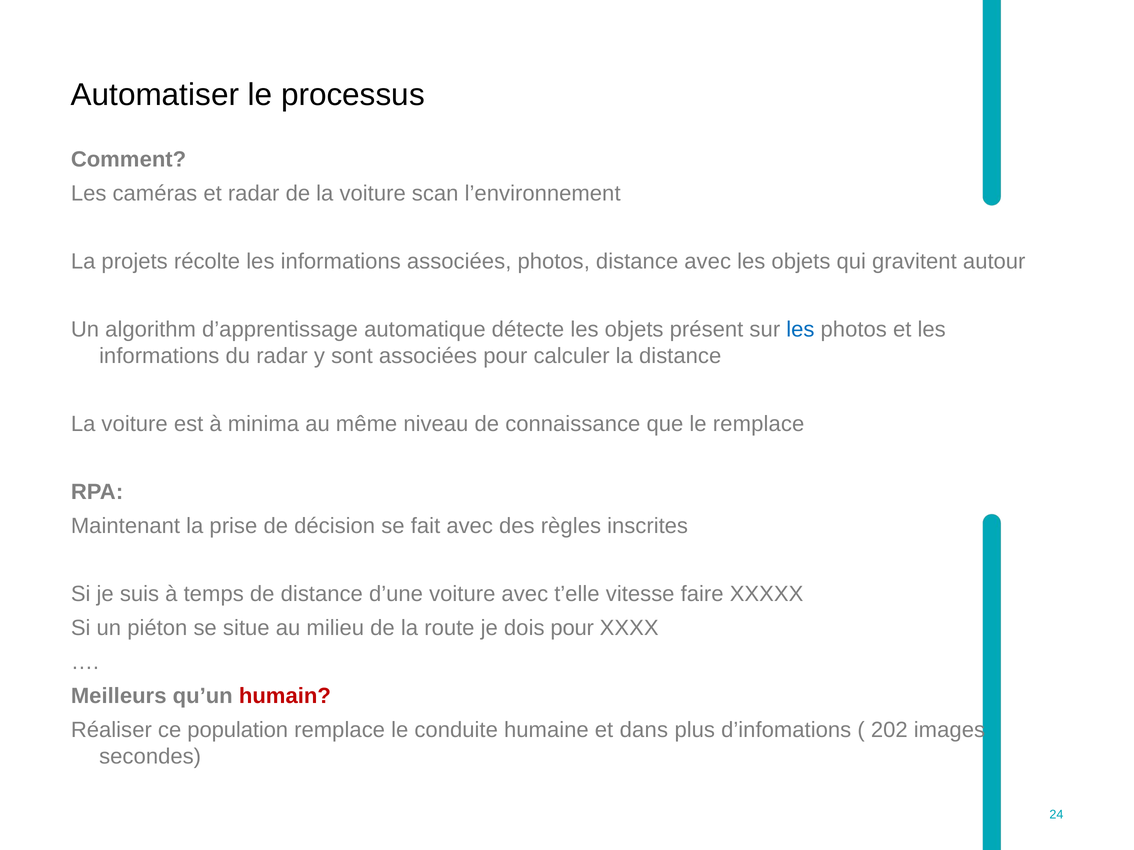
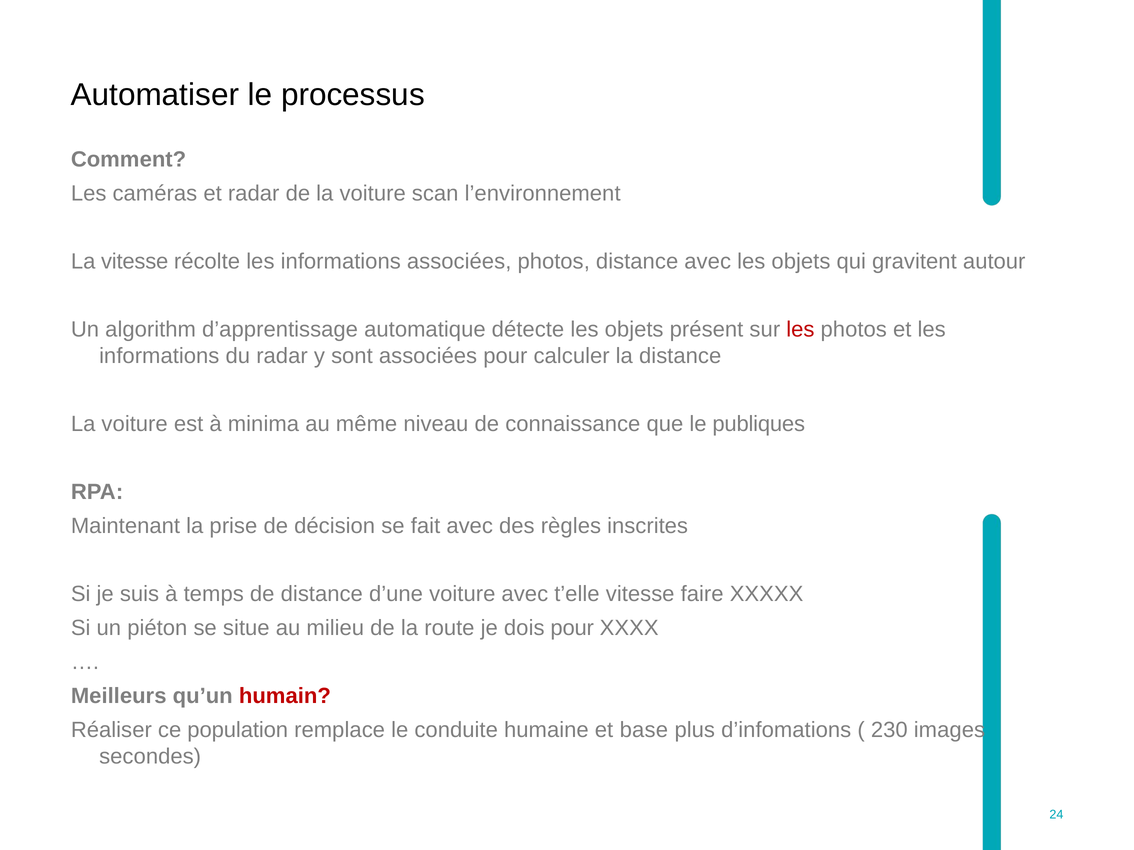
La projets: projets -> vitesse (135, 262)
les colour: blue -> red (800, 330)
le remplace: remplace -> publiques (759, 424)
dans: dans -> base (644, 730)
202: 202 -> 230 (889, 730)
